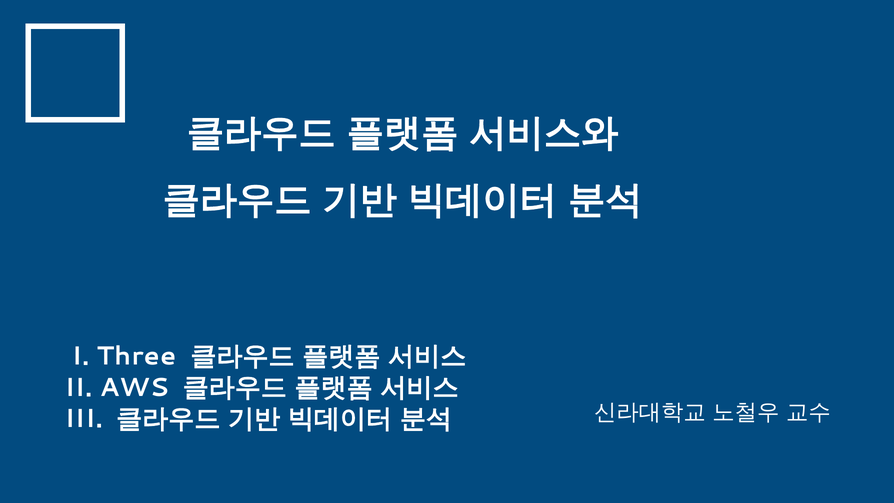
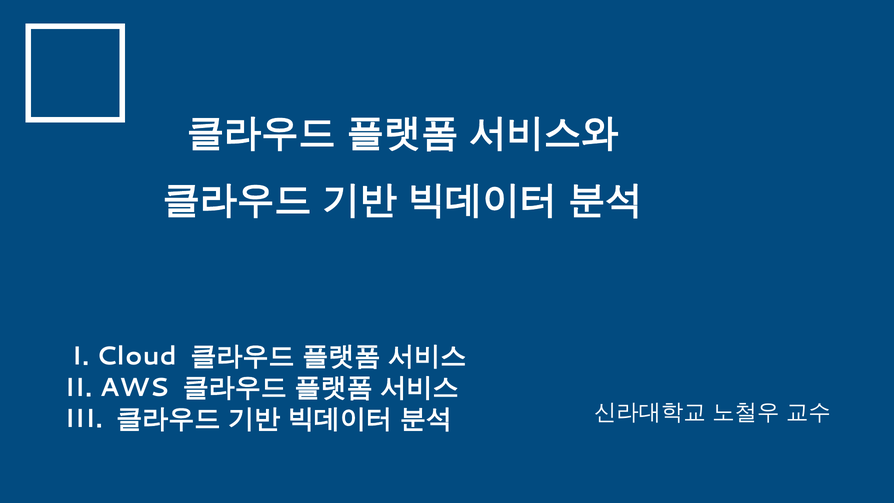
Three: Three -> Cloud (137, 356)
